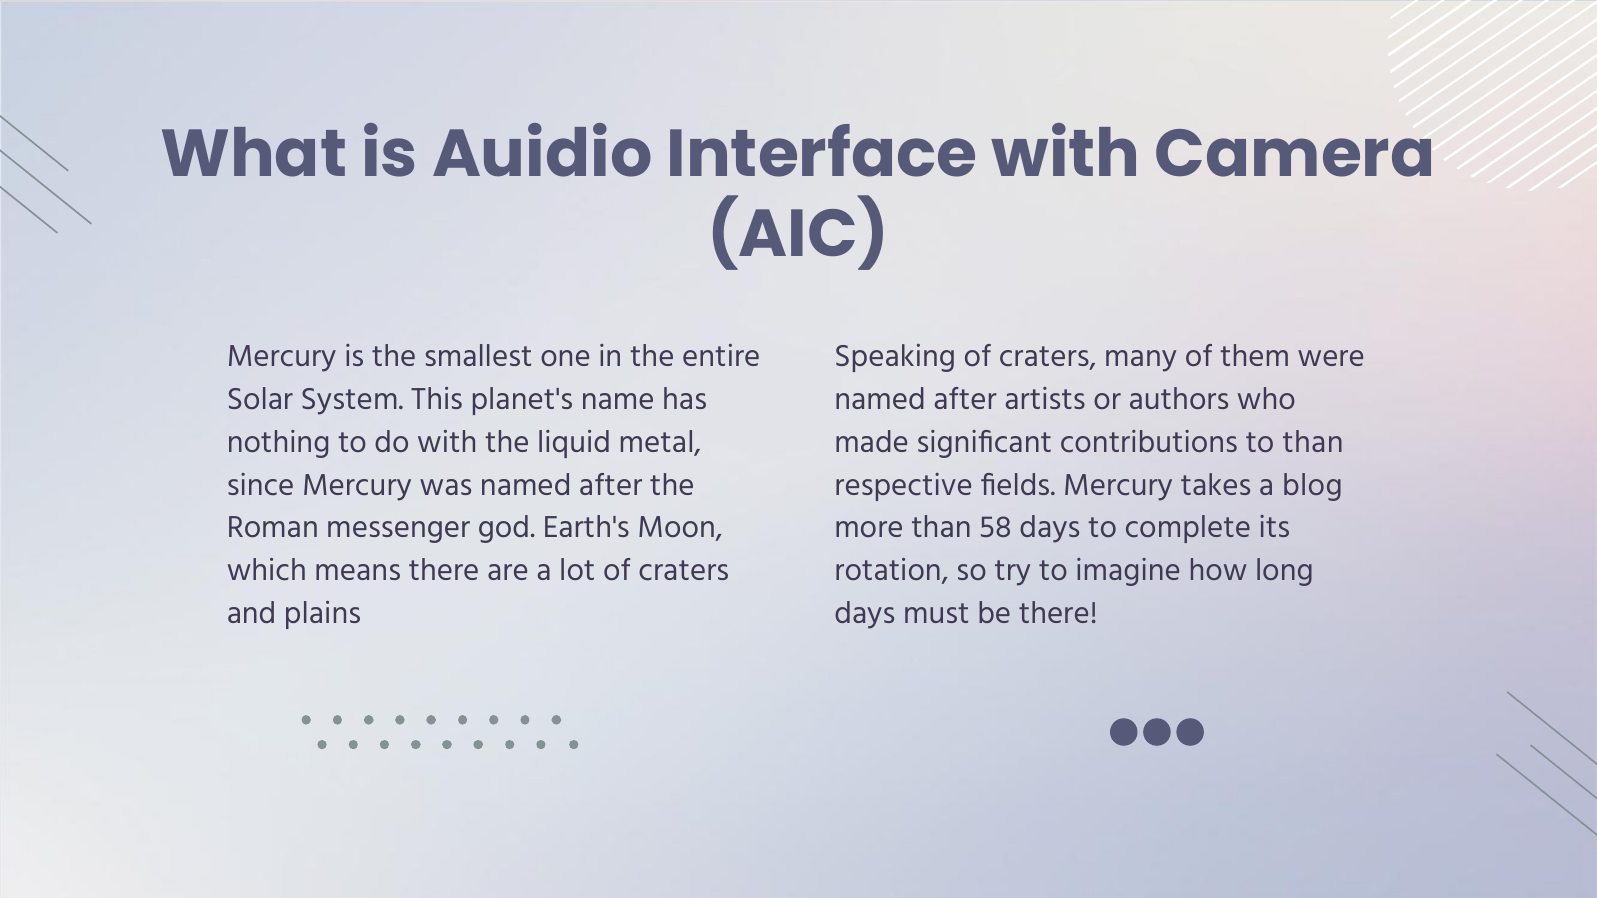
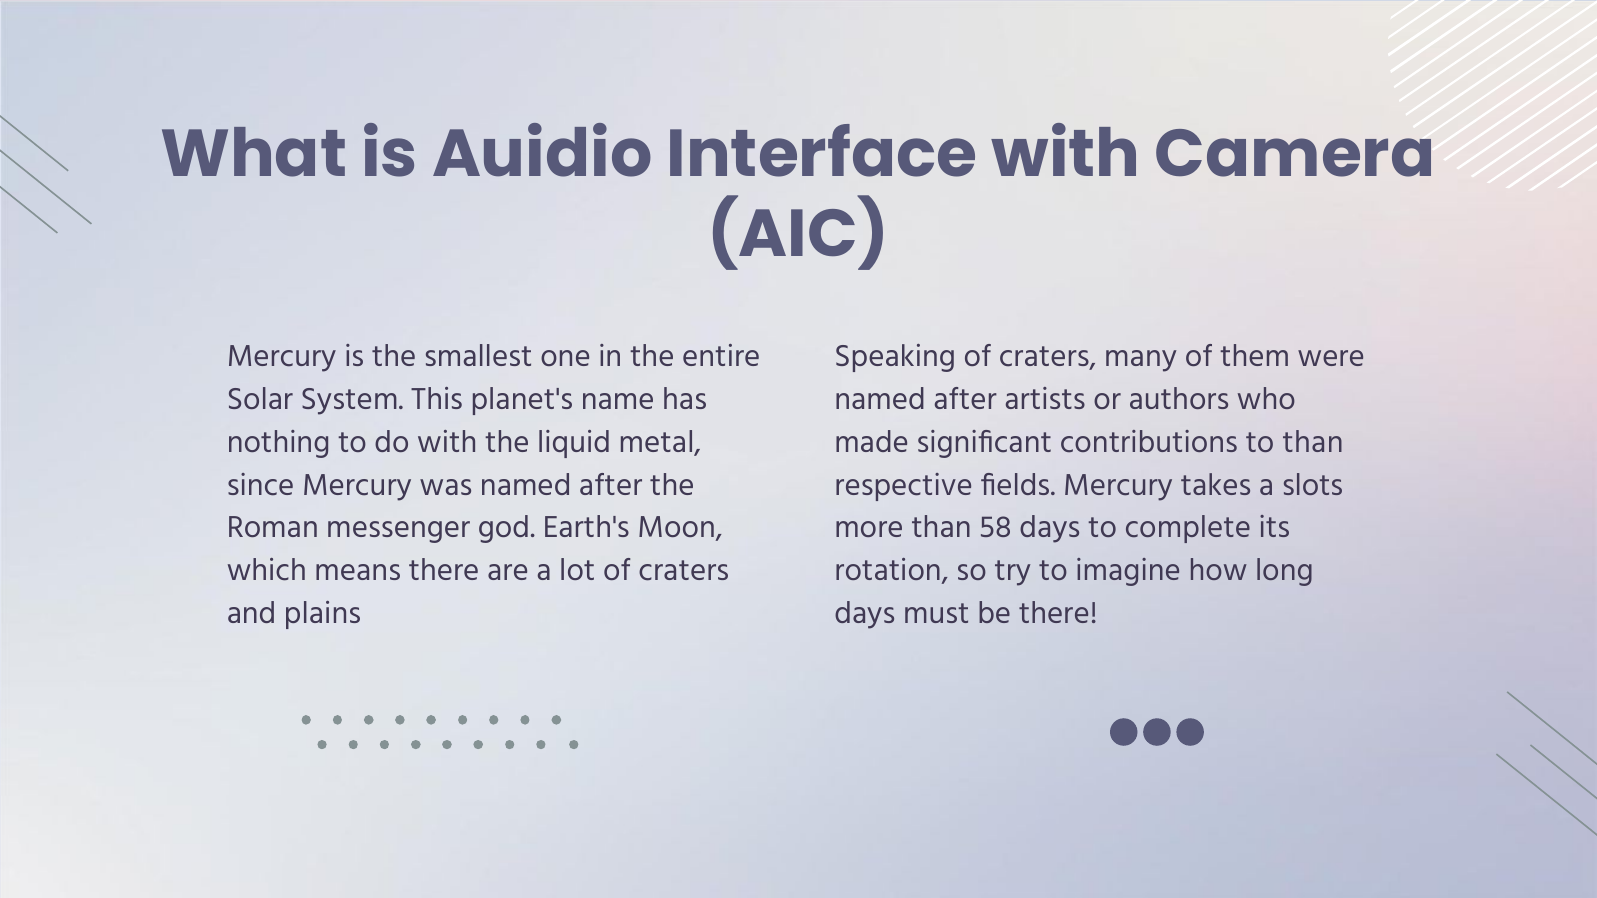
blog: blog -> slots (1313, 485)
